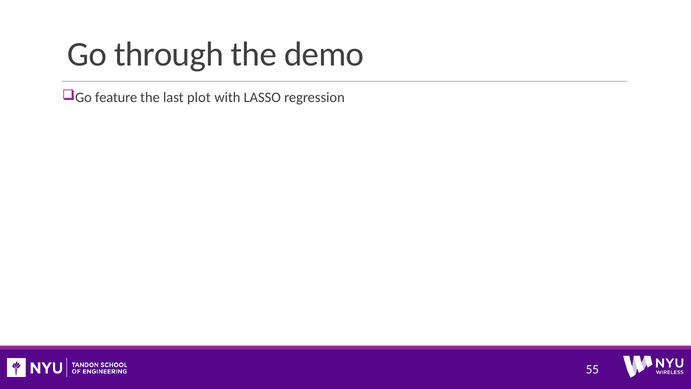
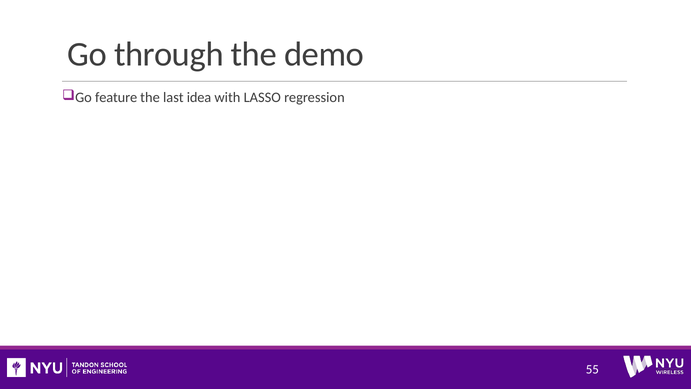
plot: plot -> idea (199, 98)
